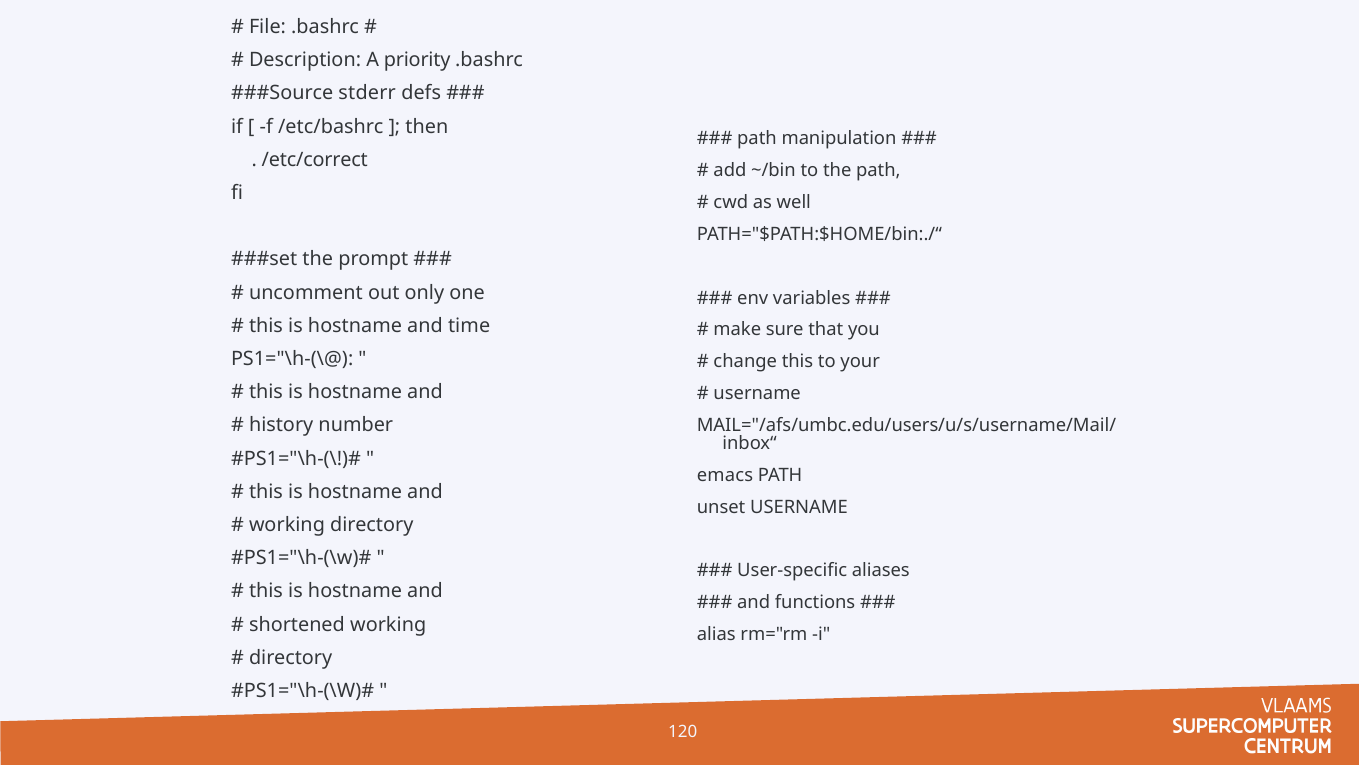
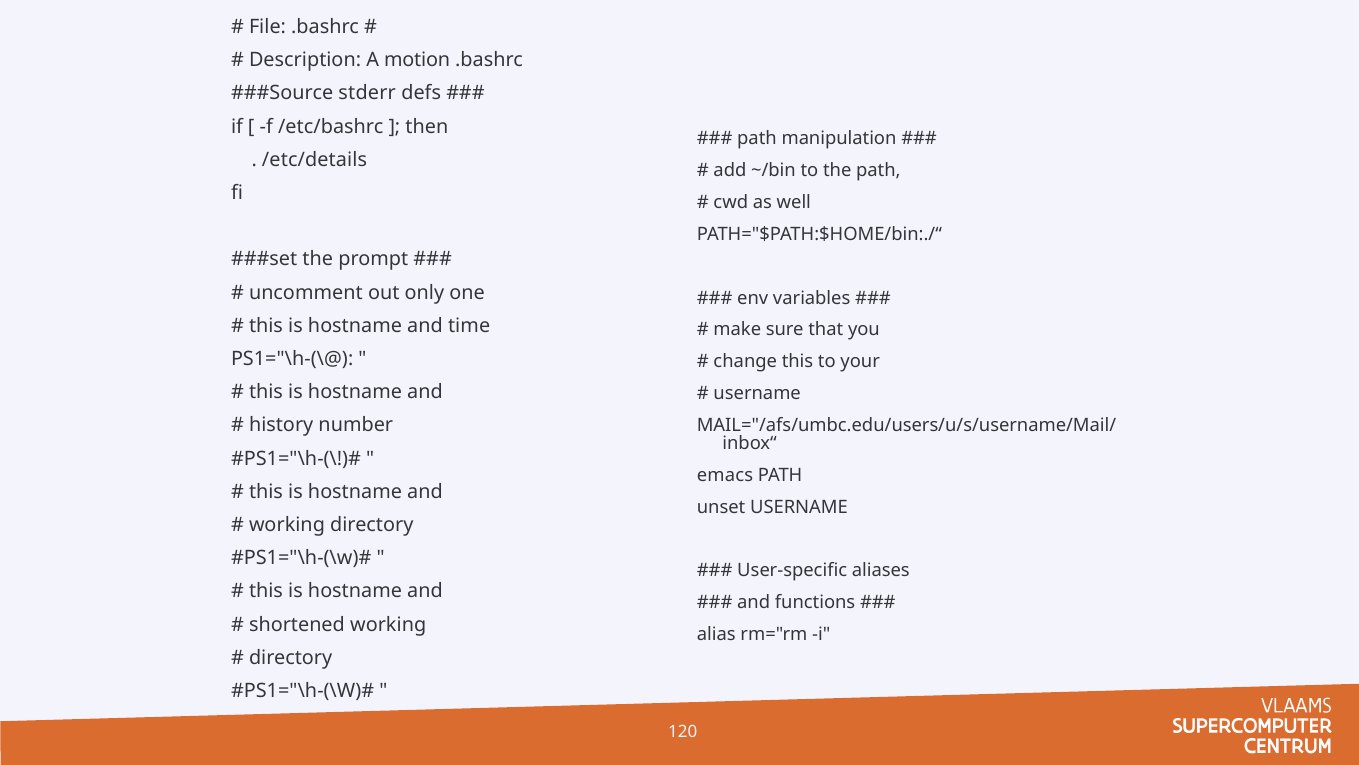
priority: priority -> motion (417, 60)
/etc/correct: /etc/correct -> /etc/details (315, 160)
